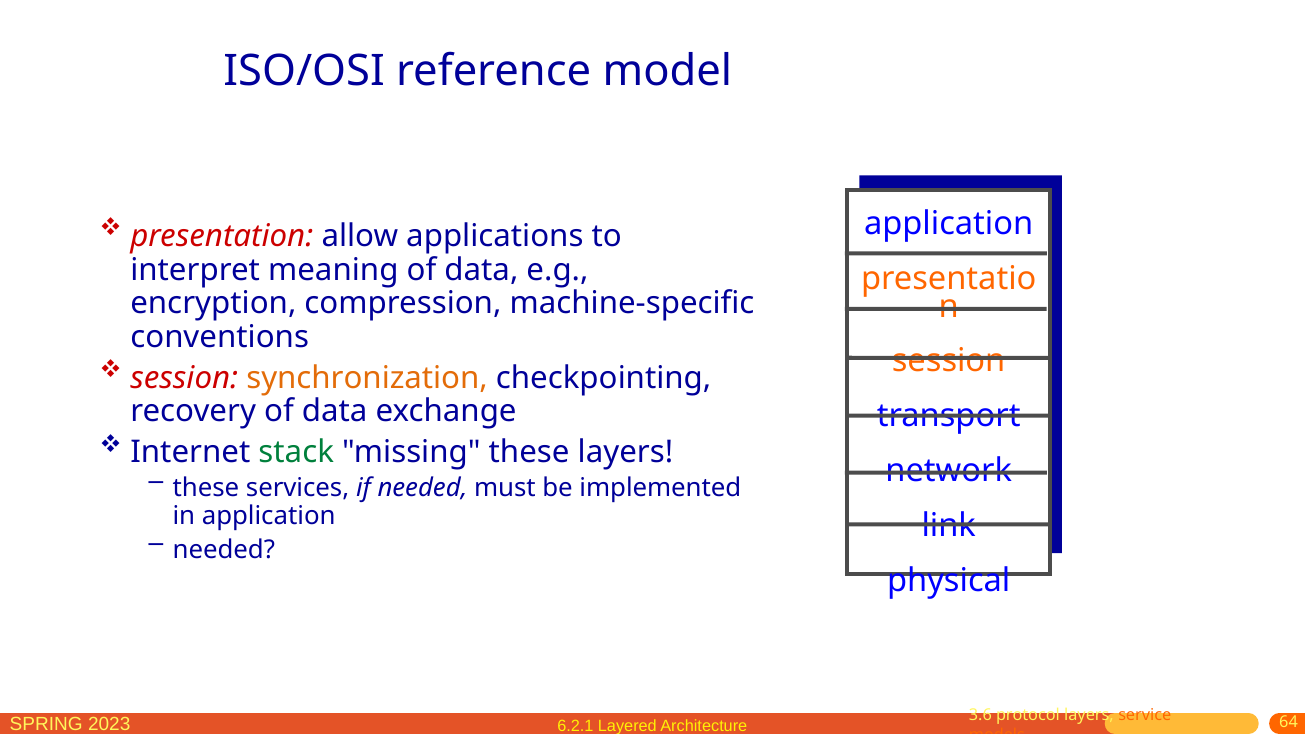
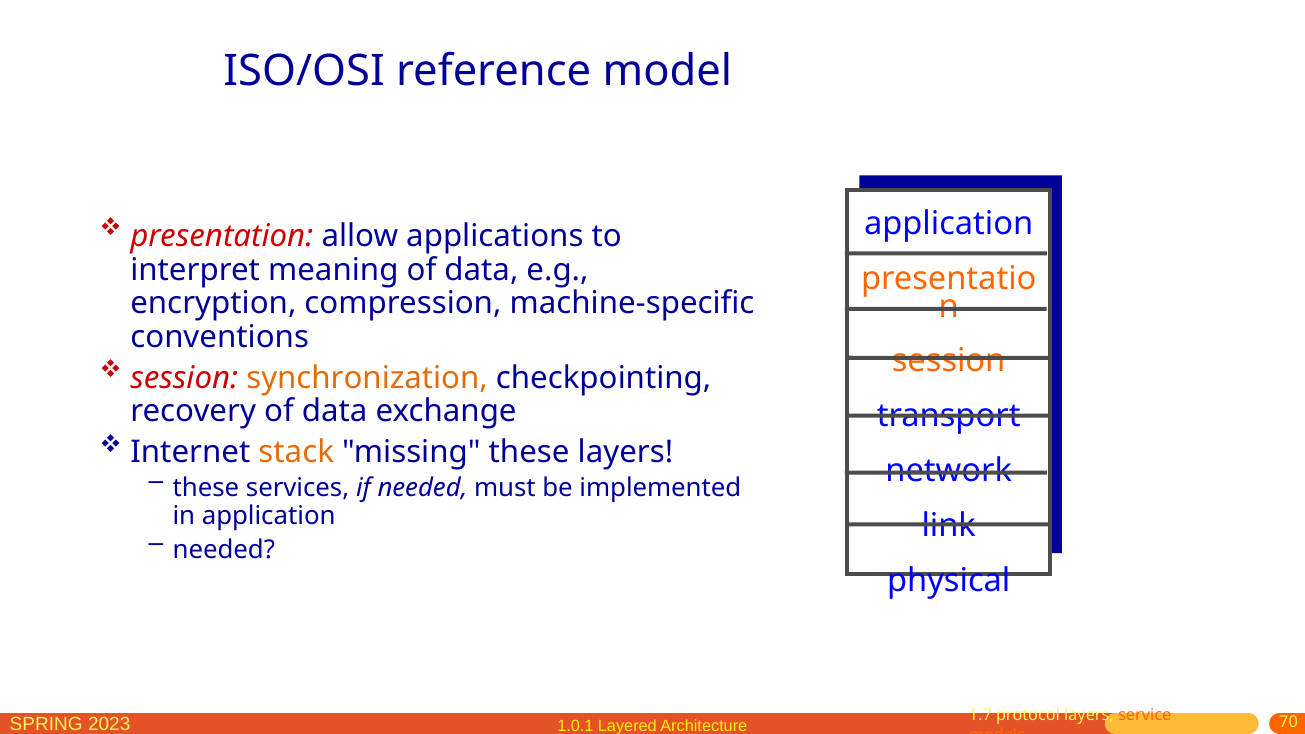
stack colour: green -> orange (296, 452)
3.6: 3.6 -> 1.7 (980, 715)
64: 64 -> 70 (1289, 722)
6.2.1: 6.2.1 -> 1.0.1 (575, 726)
